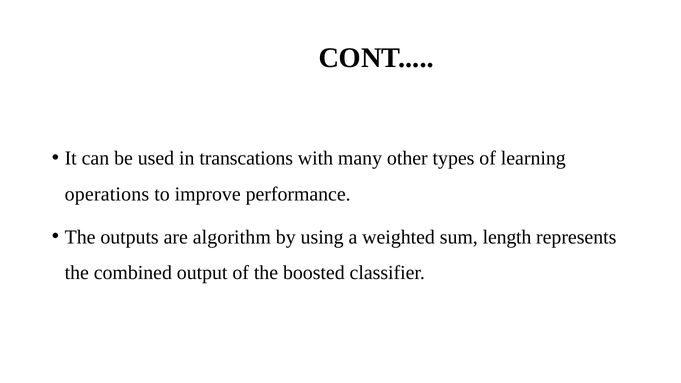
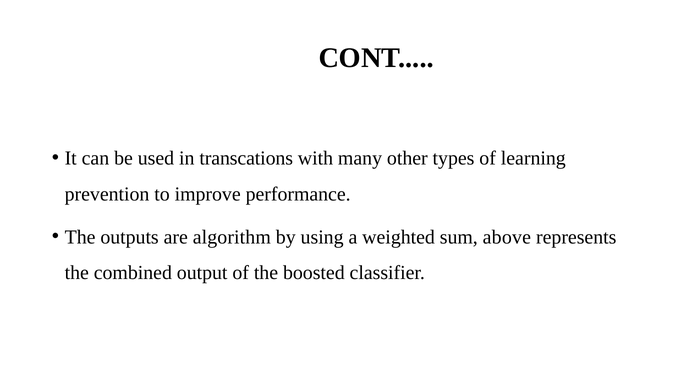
operations: operations -> prevention (107, 194)
length: length -> above (507, 237)
